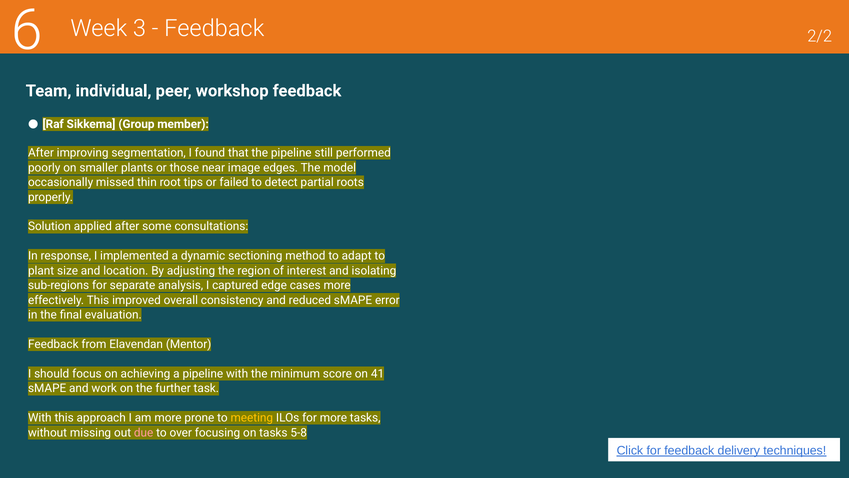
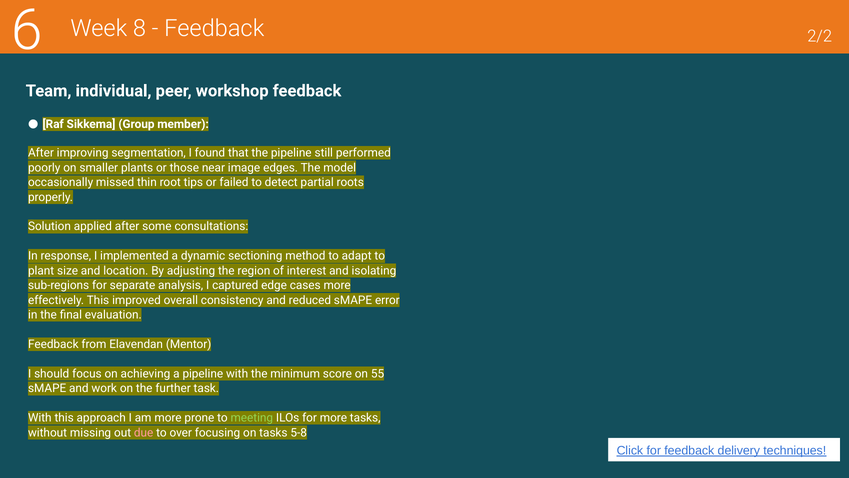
3: 3 -> 8 (140, 28)
41: 41 -> 55 (378, 373)
meeting colour: yellow -> light green (252, 418)
